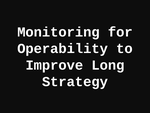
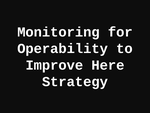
Long: Long -> Here (108, 65)
